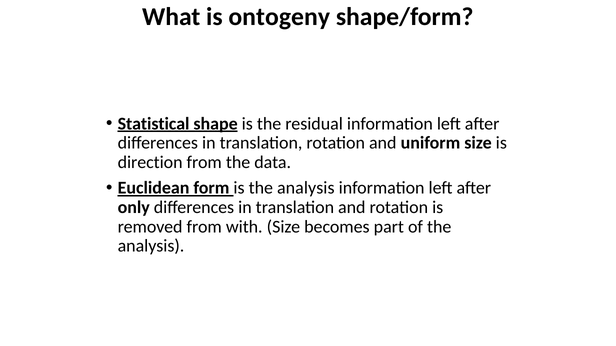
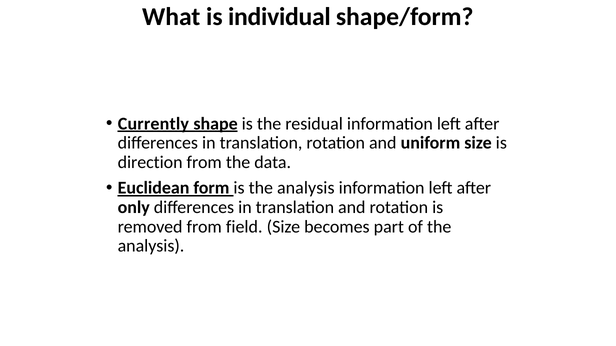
ontogeny: ontogeny -> individual (279, 17)
Statistical: Statistical -> Currently (153, 124)
with: with -> field (244, 227)
